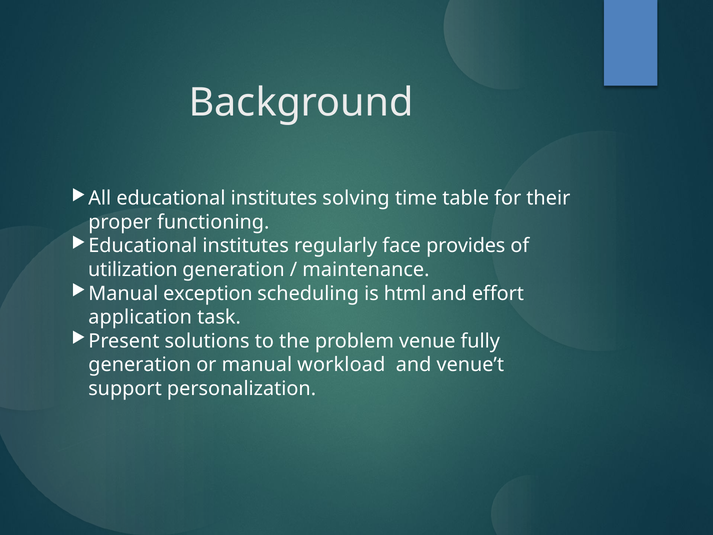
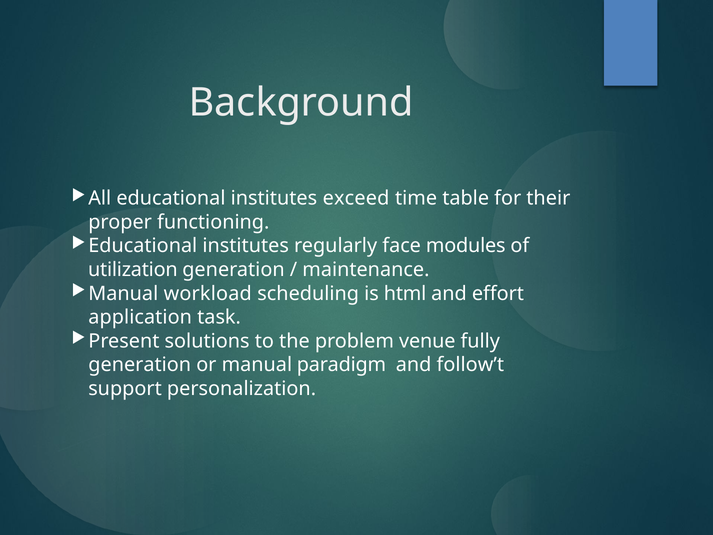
solving: solving -> exceed (356, 198)
provides: provides -> modules (466, 246)
exception: exception -> workload (208, 293)
workload: workload -> paradigm (341, 365)
venue’t: venue’t -> follow’t (470, 365)
